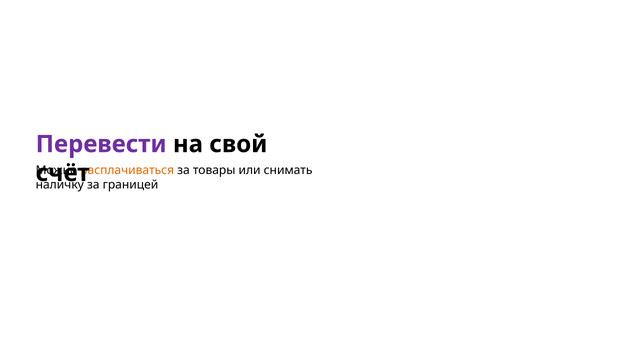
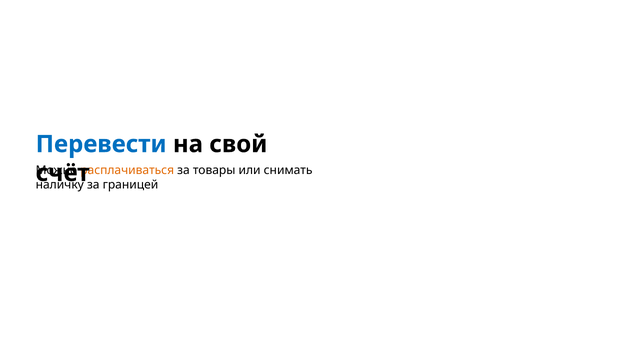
Перевести colour: purple -> blue (101, 144)
